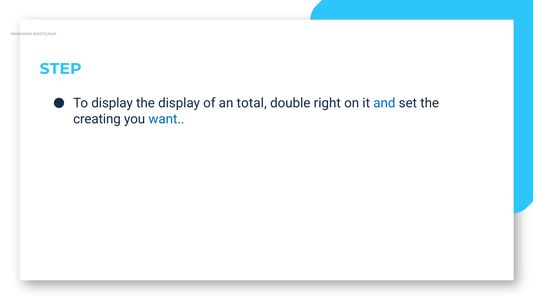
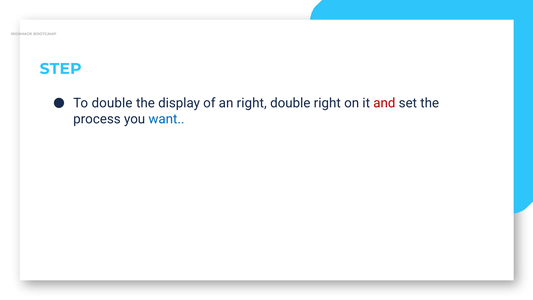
To display: display -> double (112, 103)
an total: total -> right (252, 103)
and colour: blue -> red (384, 103)
creating: creating -> process (97, 119)
